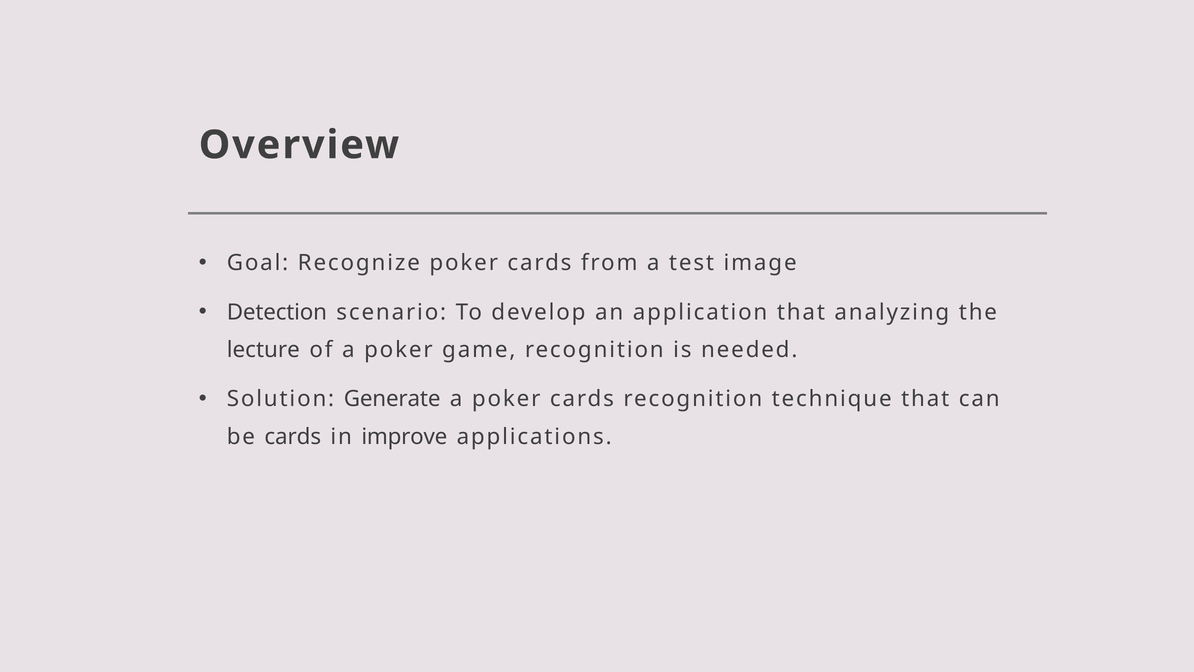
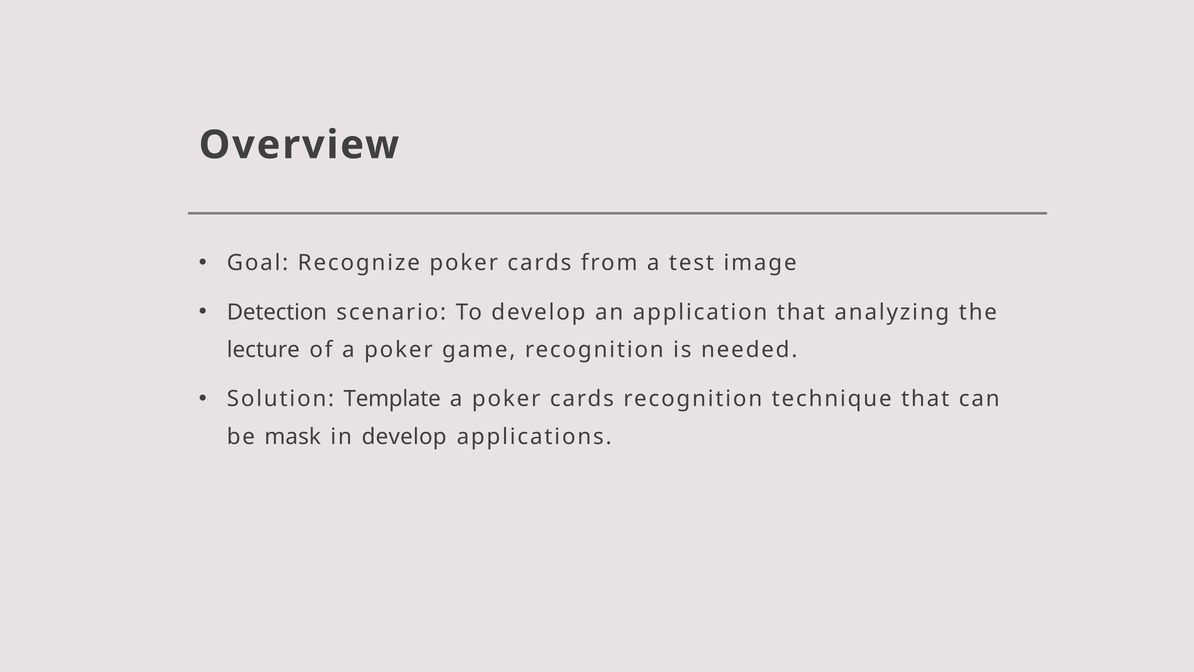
Generate: Generate -> Template (392, 399)
be cards: cards -> mask (293, 436)
in improve: improve -> develop (404, 436)
